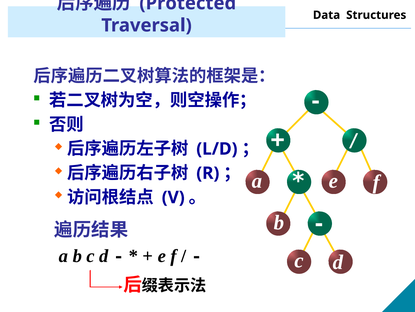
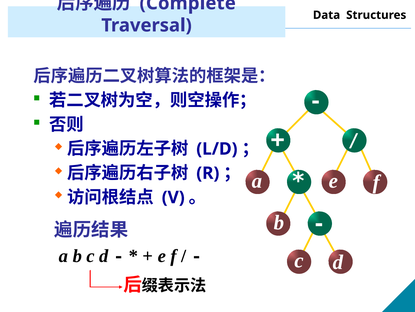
Protected: Protected -> Complete (188, 3)
